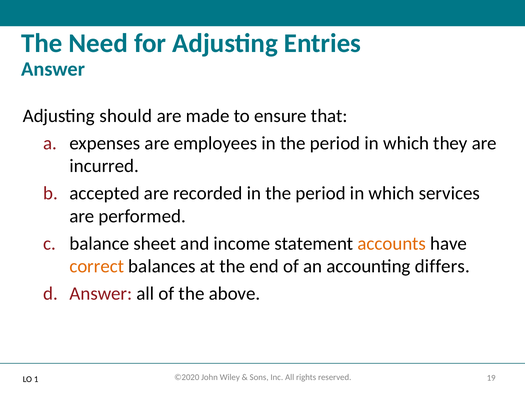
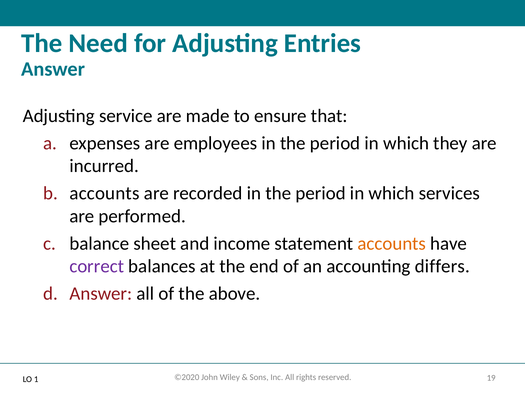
should: should -> service (126, 116)
accepted: accepted -> accounts (104, 193)
correct colour: orange -> purple (97, 266)
